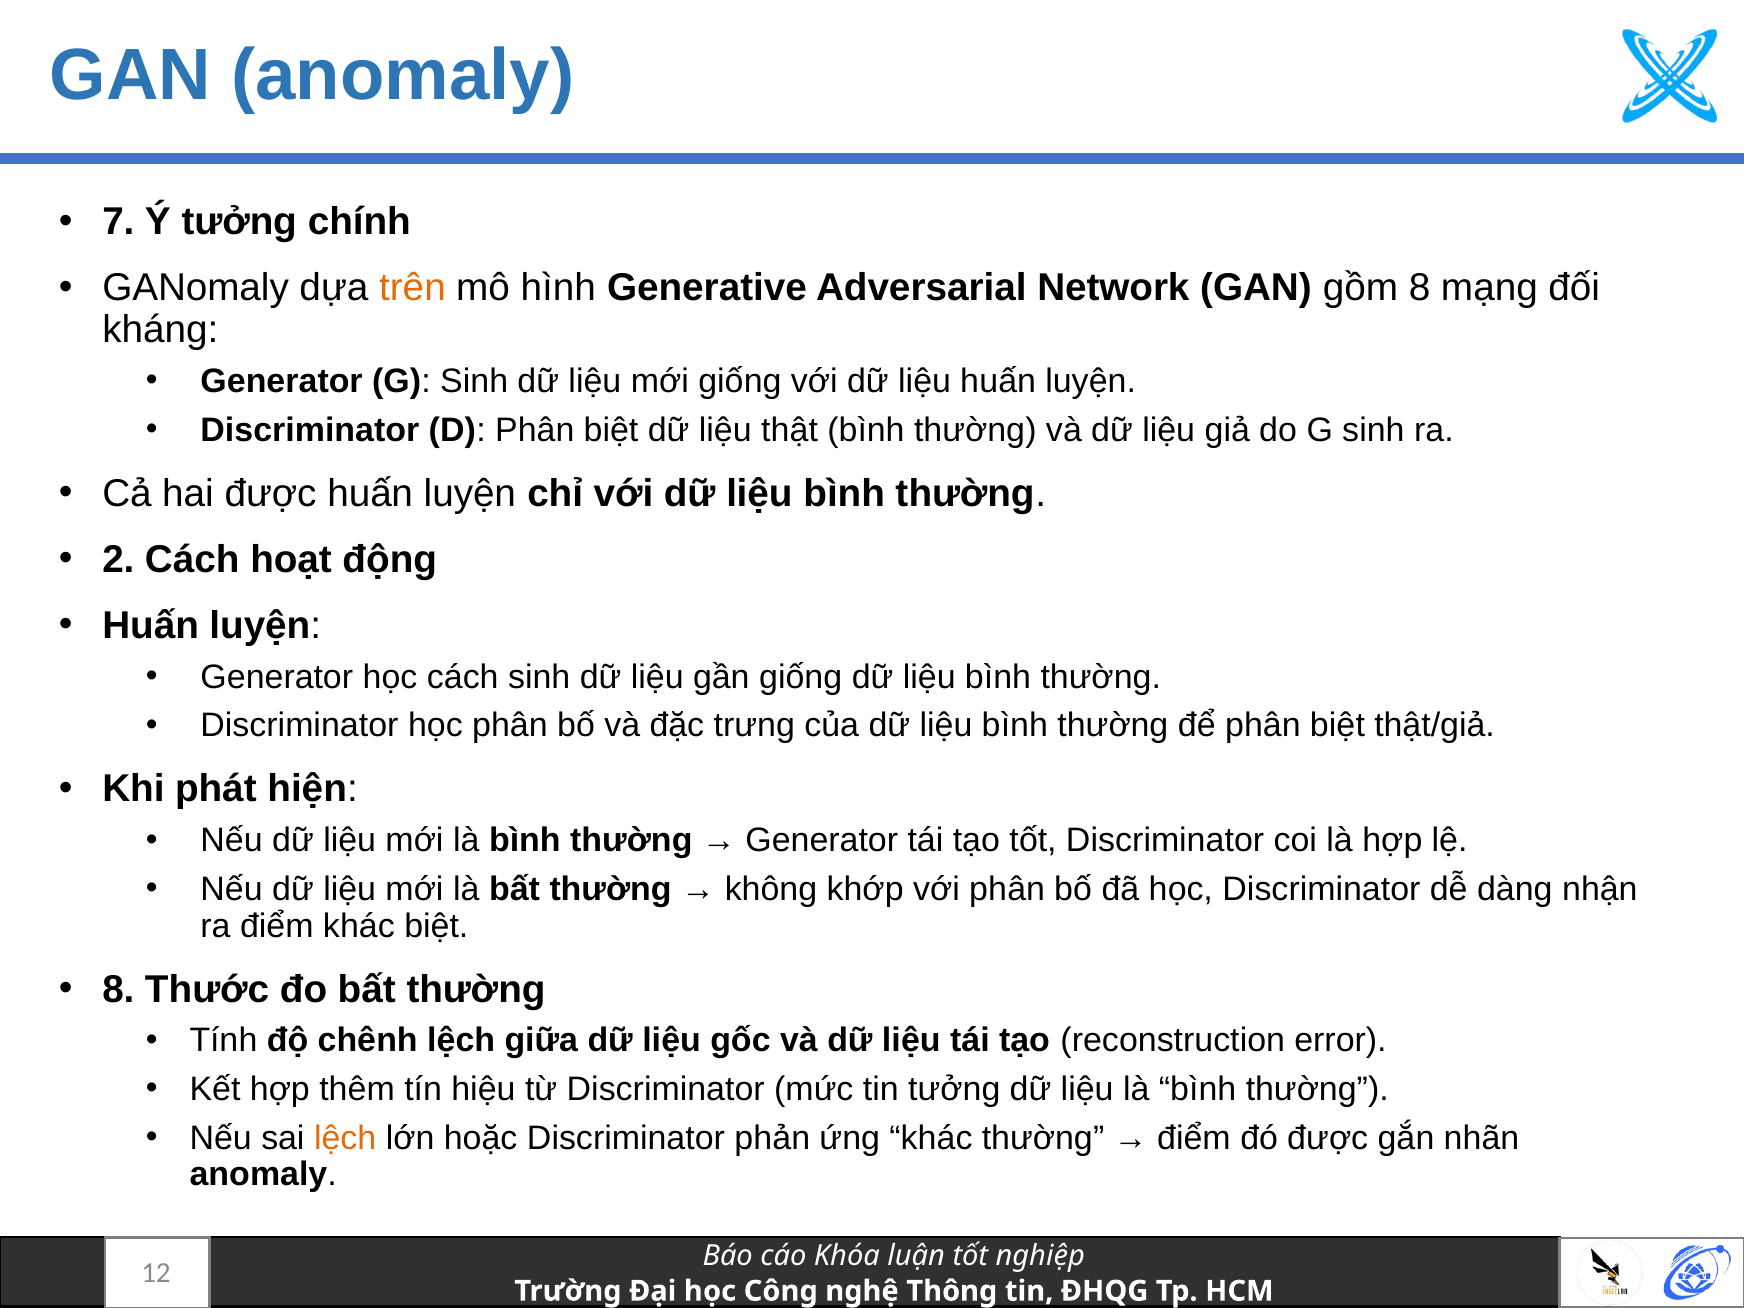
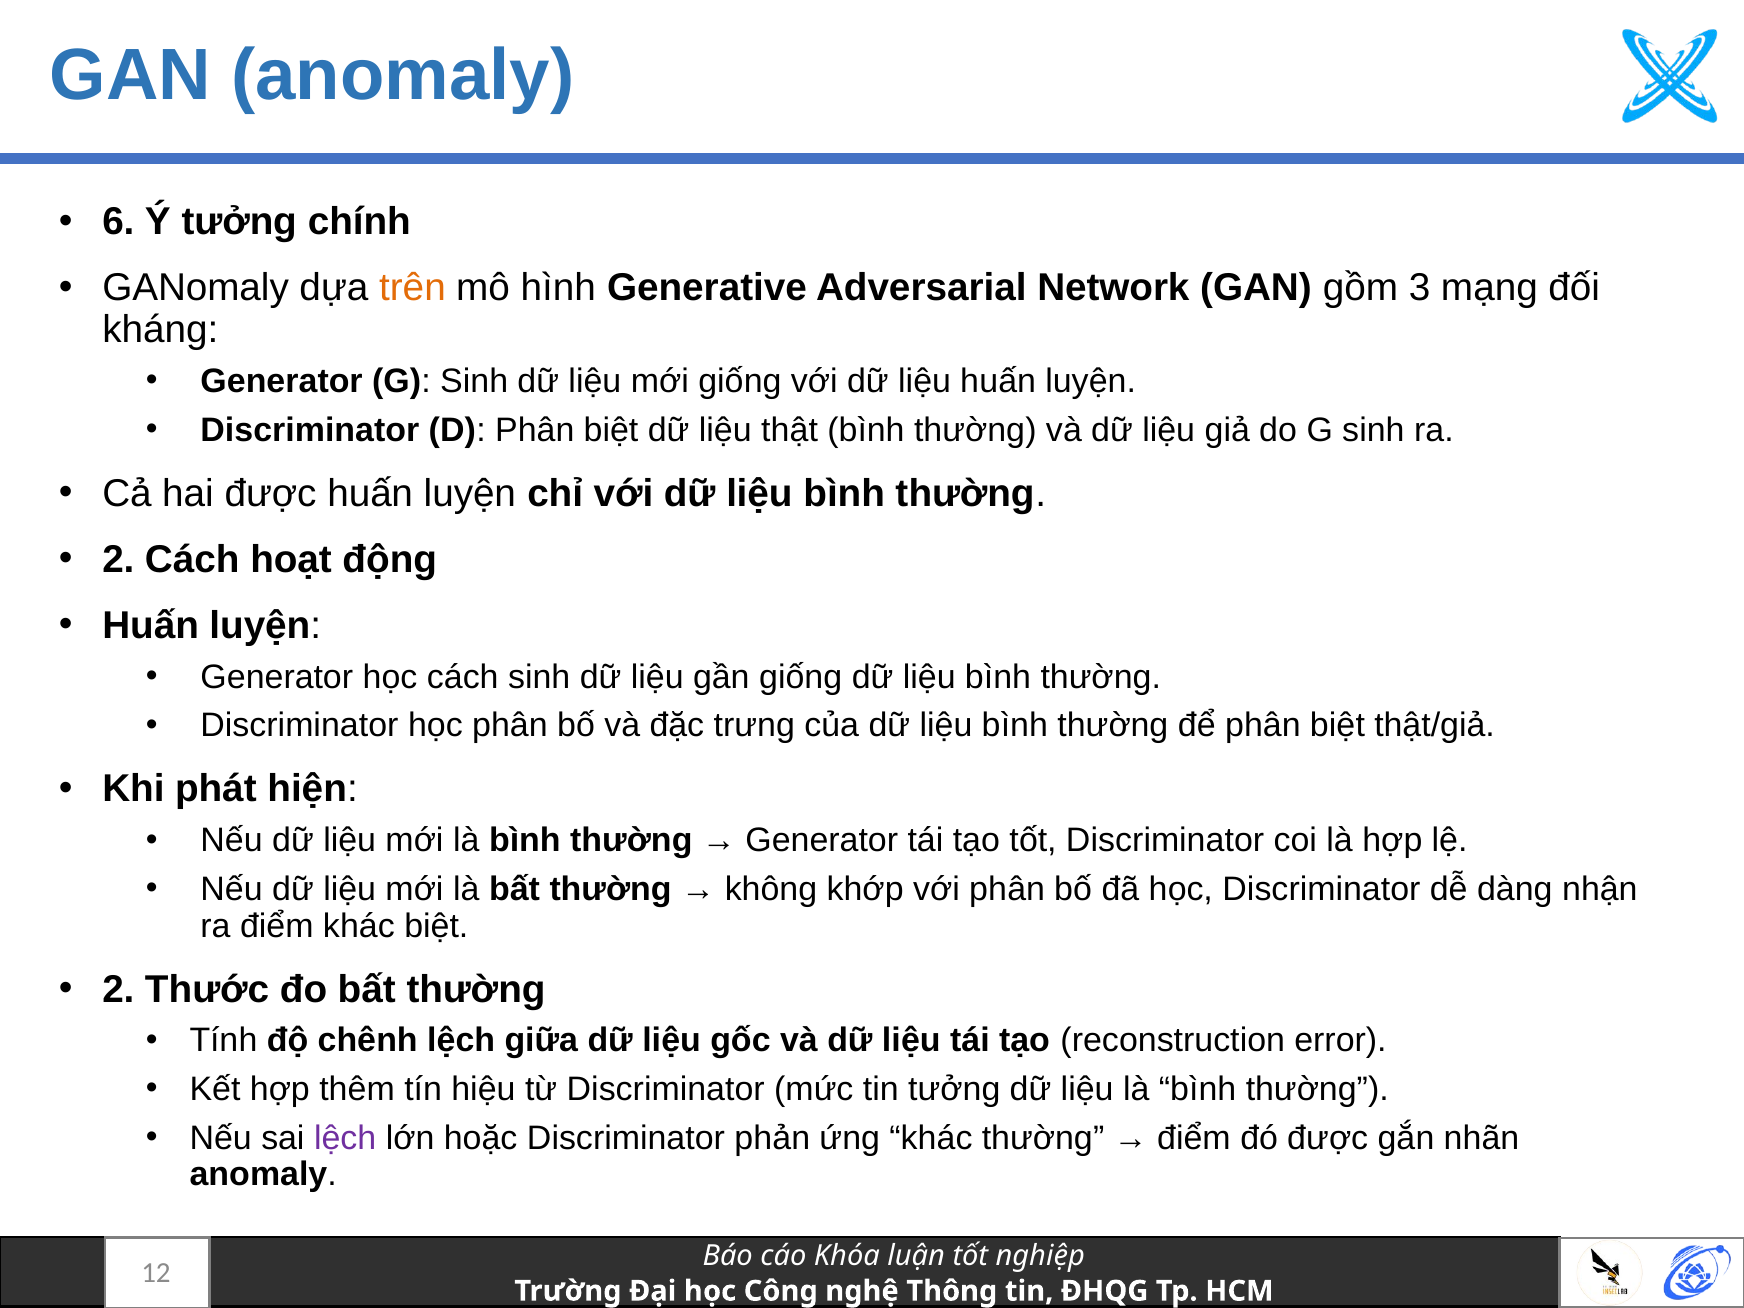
7: 7 -> 6 (118, 222)
gồm 8: 8 -> 3 (1420, 288)
8: 8 -> 2 (118, 989)
lệch colour: orange -> purple (345, 1138)
